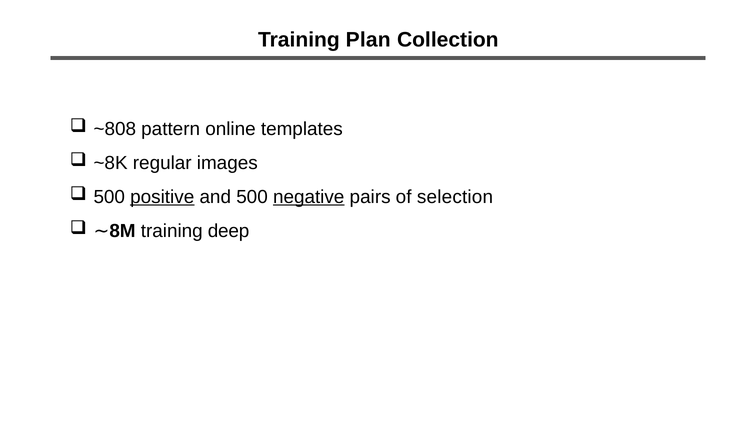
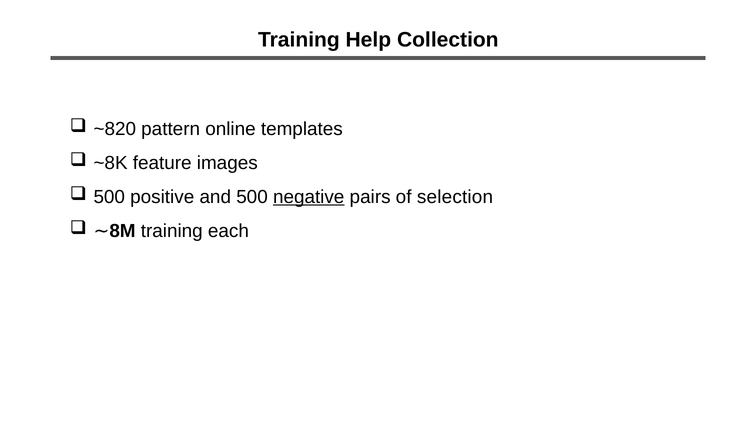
Plan: Plan -> Help (368, 40)
~808: ~808 -> ~820 (115, 129)
regular: regular -> feature (162, 163)
positive underline: present -> none (162, 197)
deep: deep -> each (228, 231)
